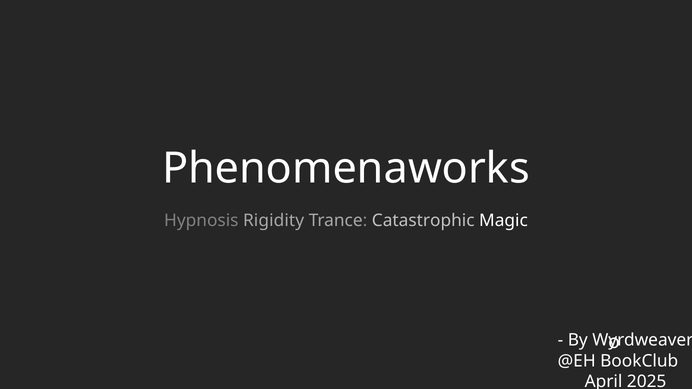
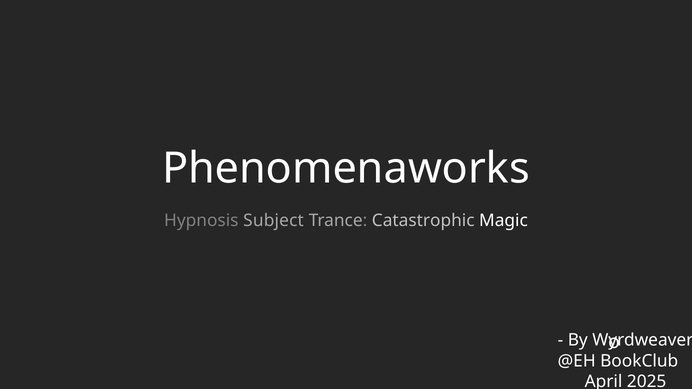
Rigidity: Rigidity -> Subject (274, 221)
